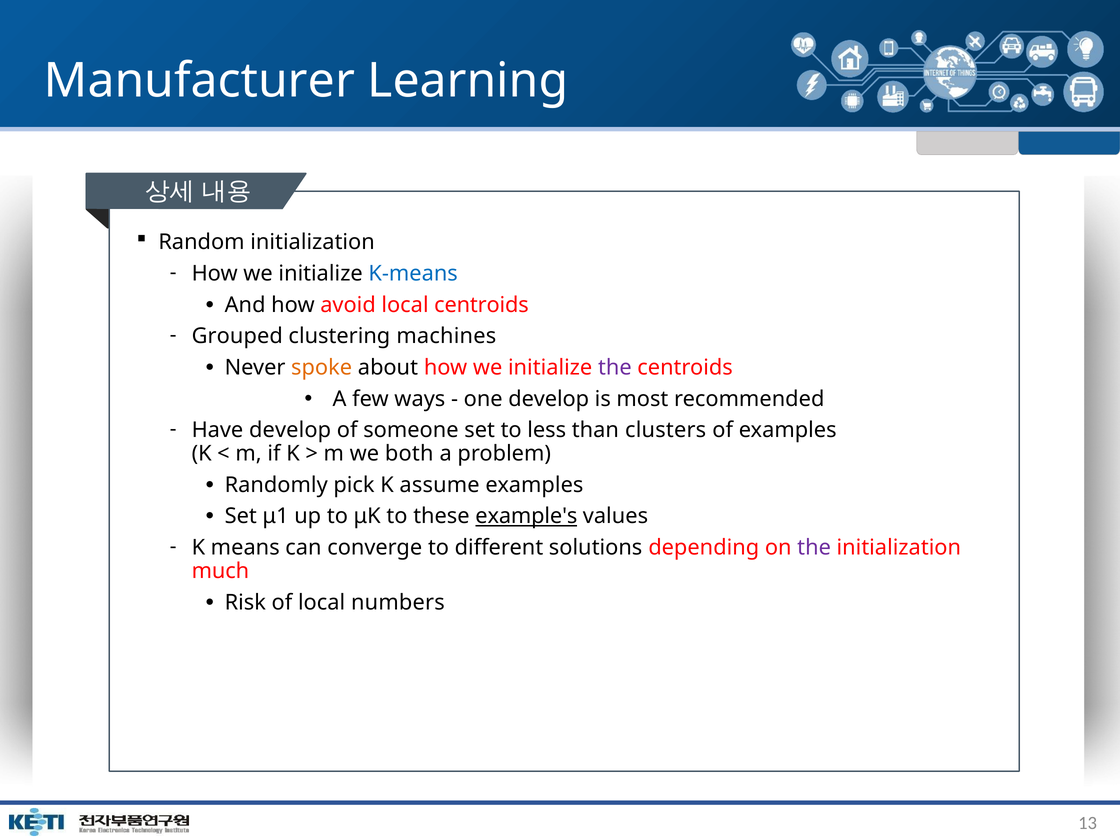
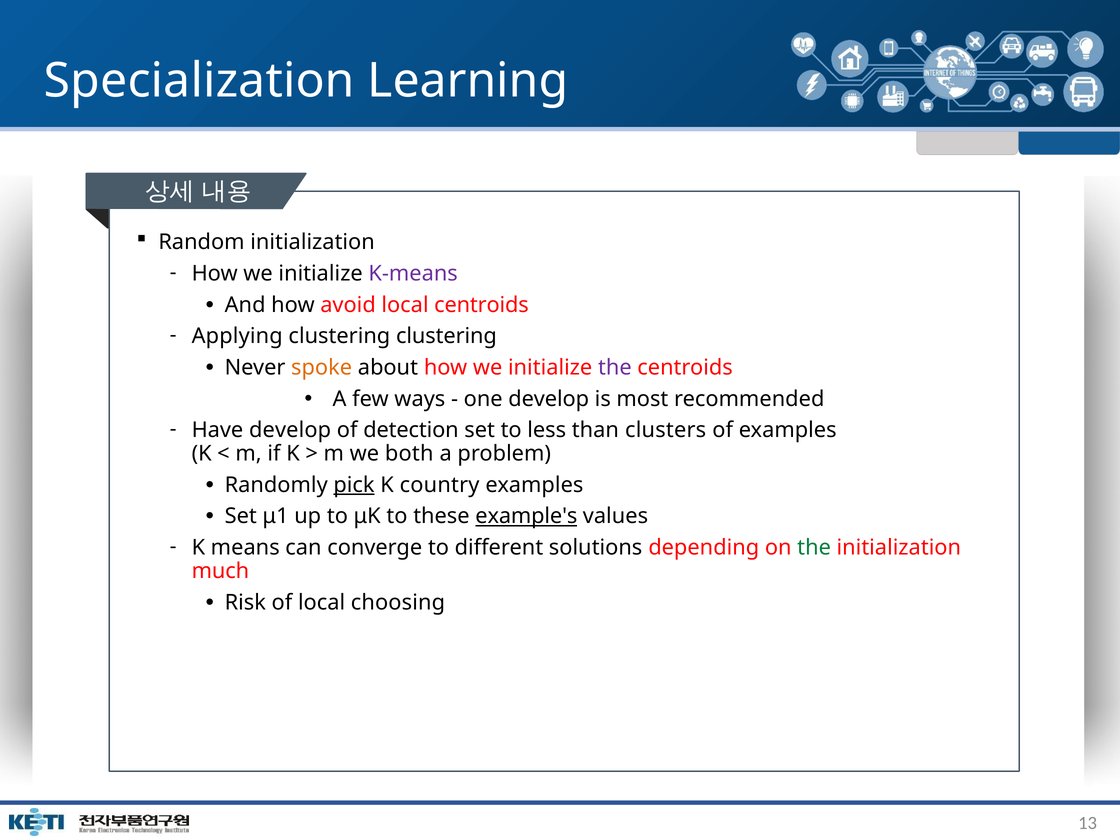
Manufacturer: Manufacturer -> Specialization (199, 81)
K-means colour: blue -> purple (413, 274)
Grouped: Grouped -> Applying (237, 336)
clustering machines: machines -> clustering (446, 336)
someone: someone -> detection (411, 430)
pick underline: none -> present (354, 485)
assume: assume -> country (440, 485)
the colour: purple -> green (814, 548)
numbers: numbers -> choosing (398, 602)
